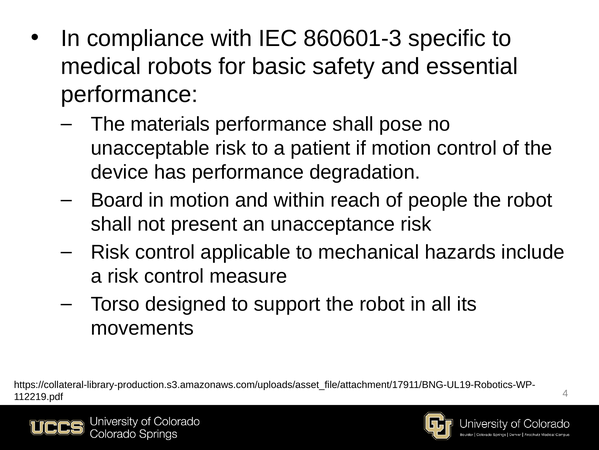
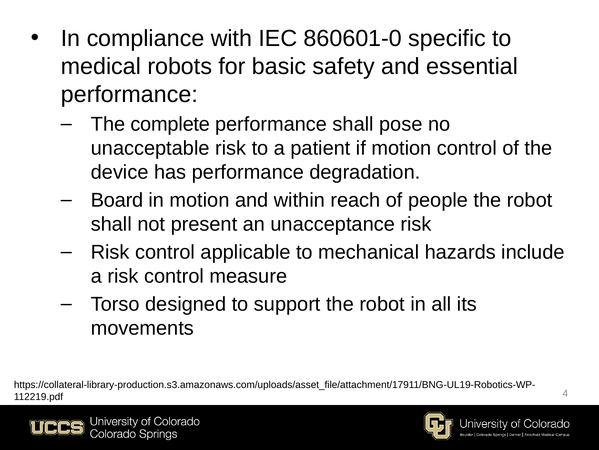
860601-3: 860601-3 -> 860601-0 (353, 38)
materials: materials -> complete (170, 124)
